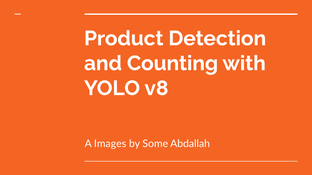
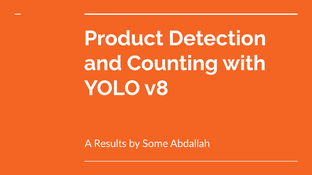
Images: Images -> Results (110, 144)
